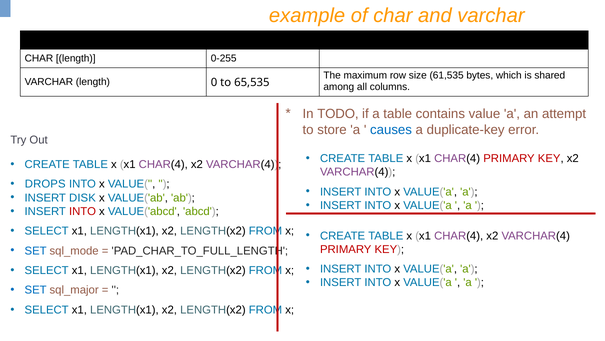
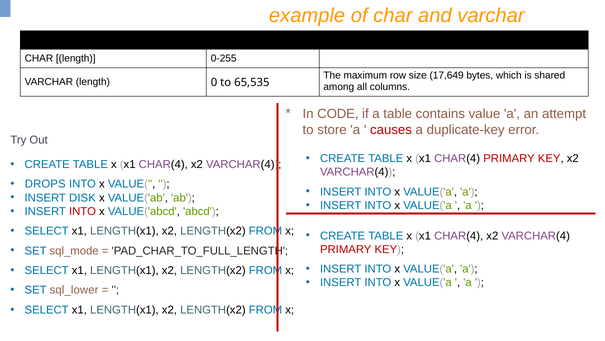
61,535: 61,535 -> 17,649 (447, 75)
TODO: TODO -> CODE (338, 114)
causes colour: blue -> red (391, 130)
sql_major: sql_major -> sql_lower (74, 290)
